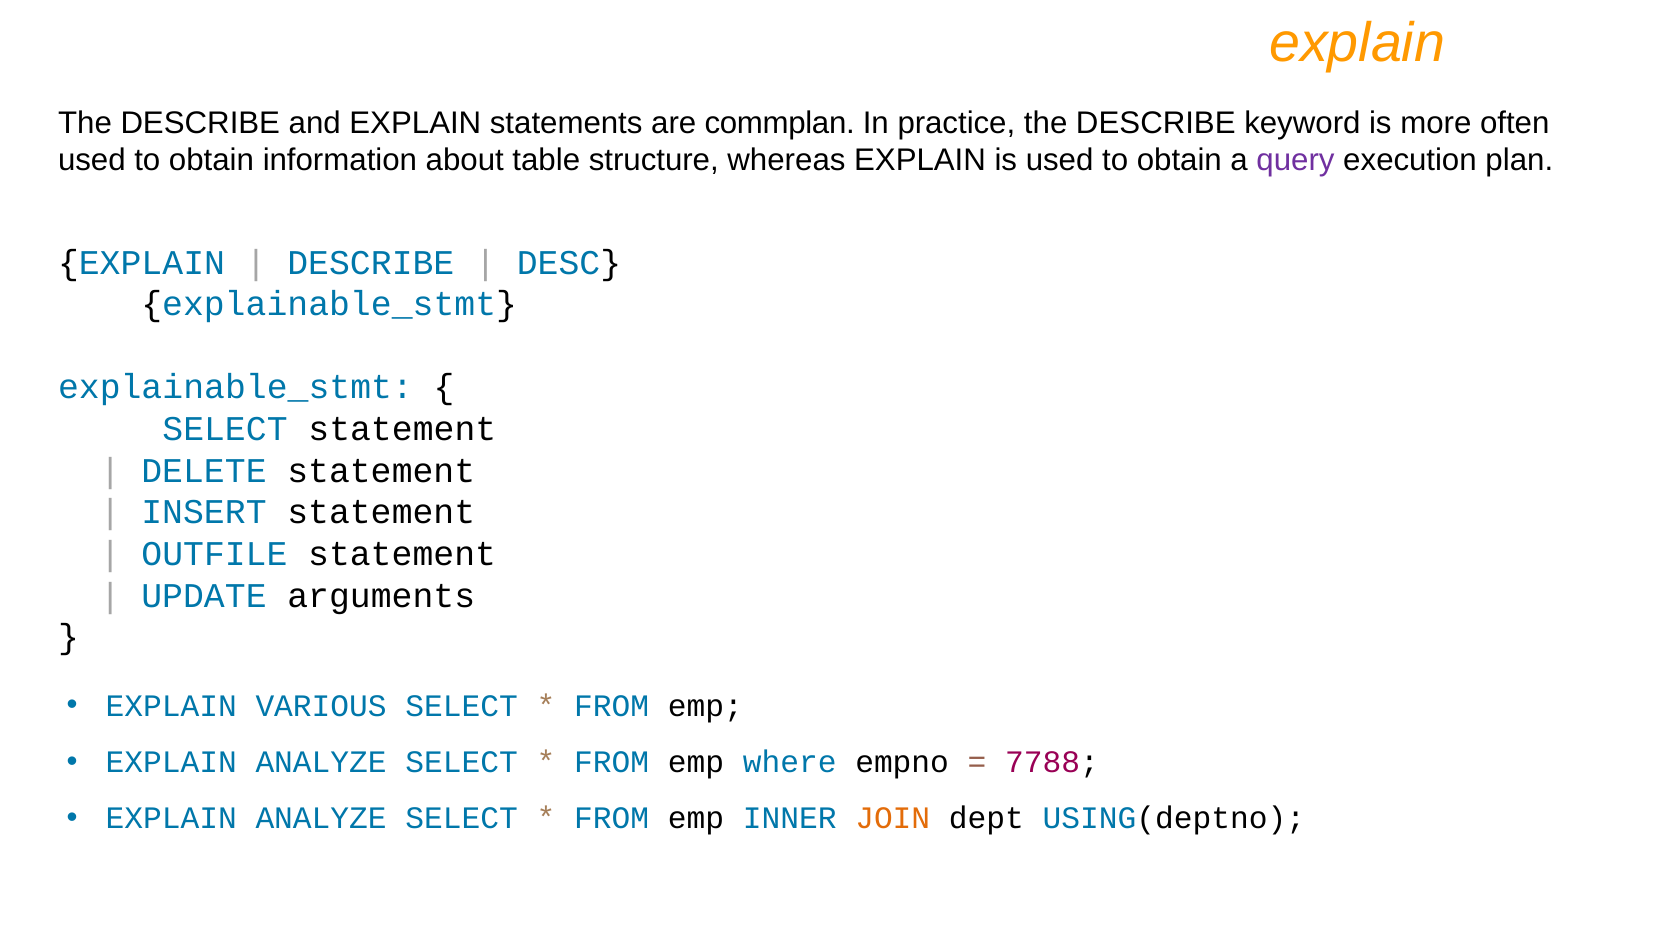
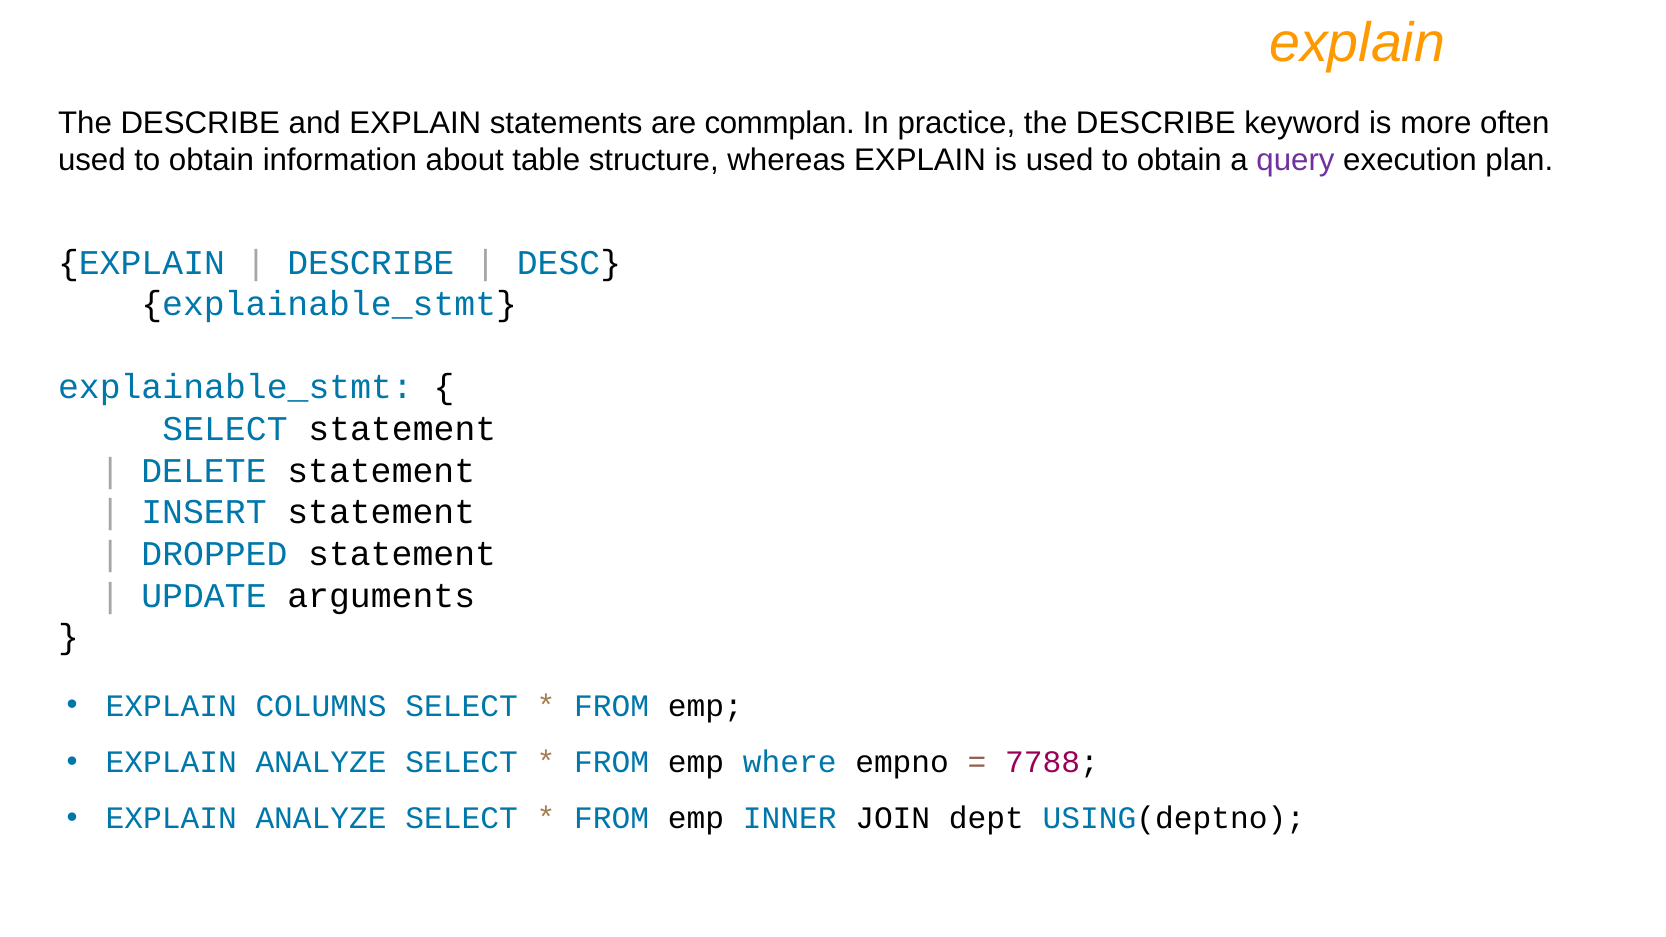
OUTFILE: OUTFILE -> DROPPED (214, 554)
VARIOUS: VARIOUS -> COLUMNS (321, 706)
JOIN colour: orange -> black (893, 819)
